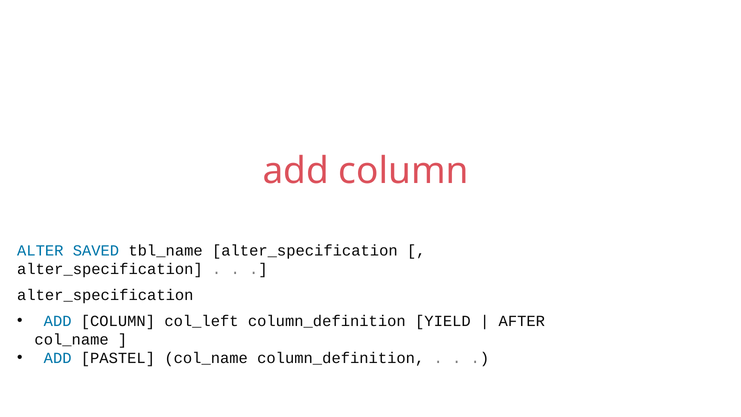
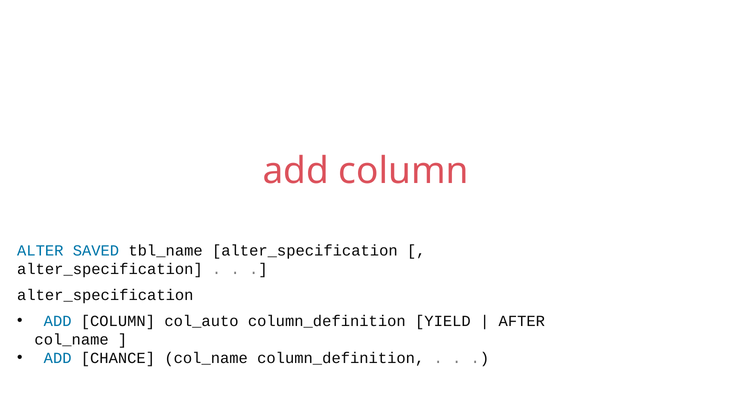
col_left: col_left -> col_auto (201, 321)
PASTEL: PASTEL -> CHANCE (118, 358)
